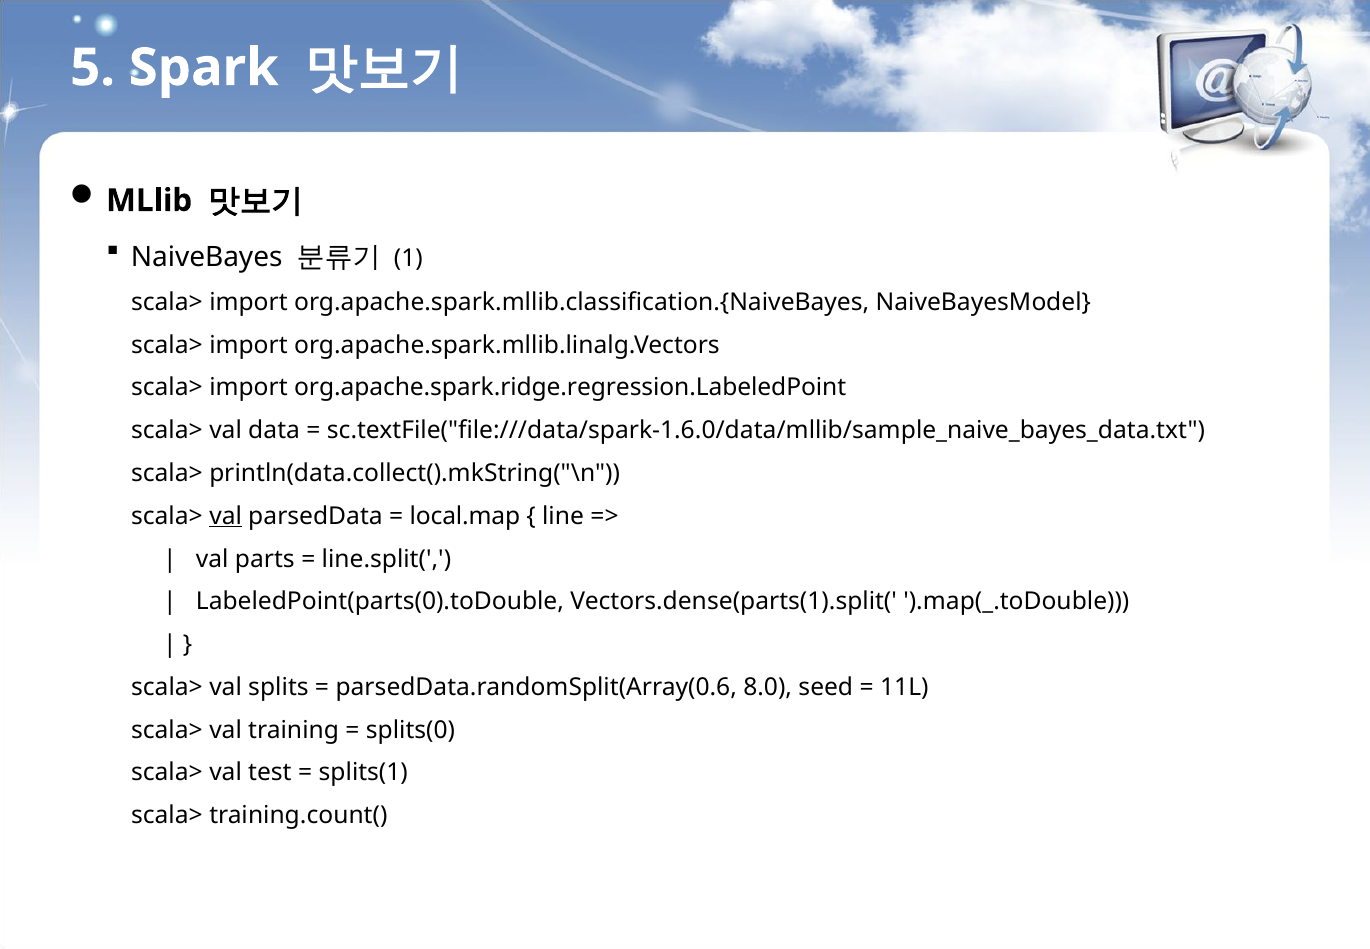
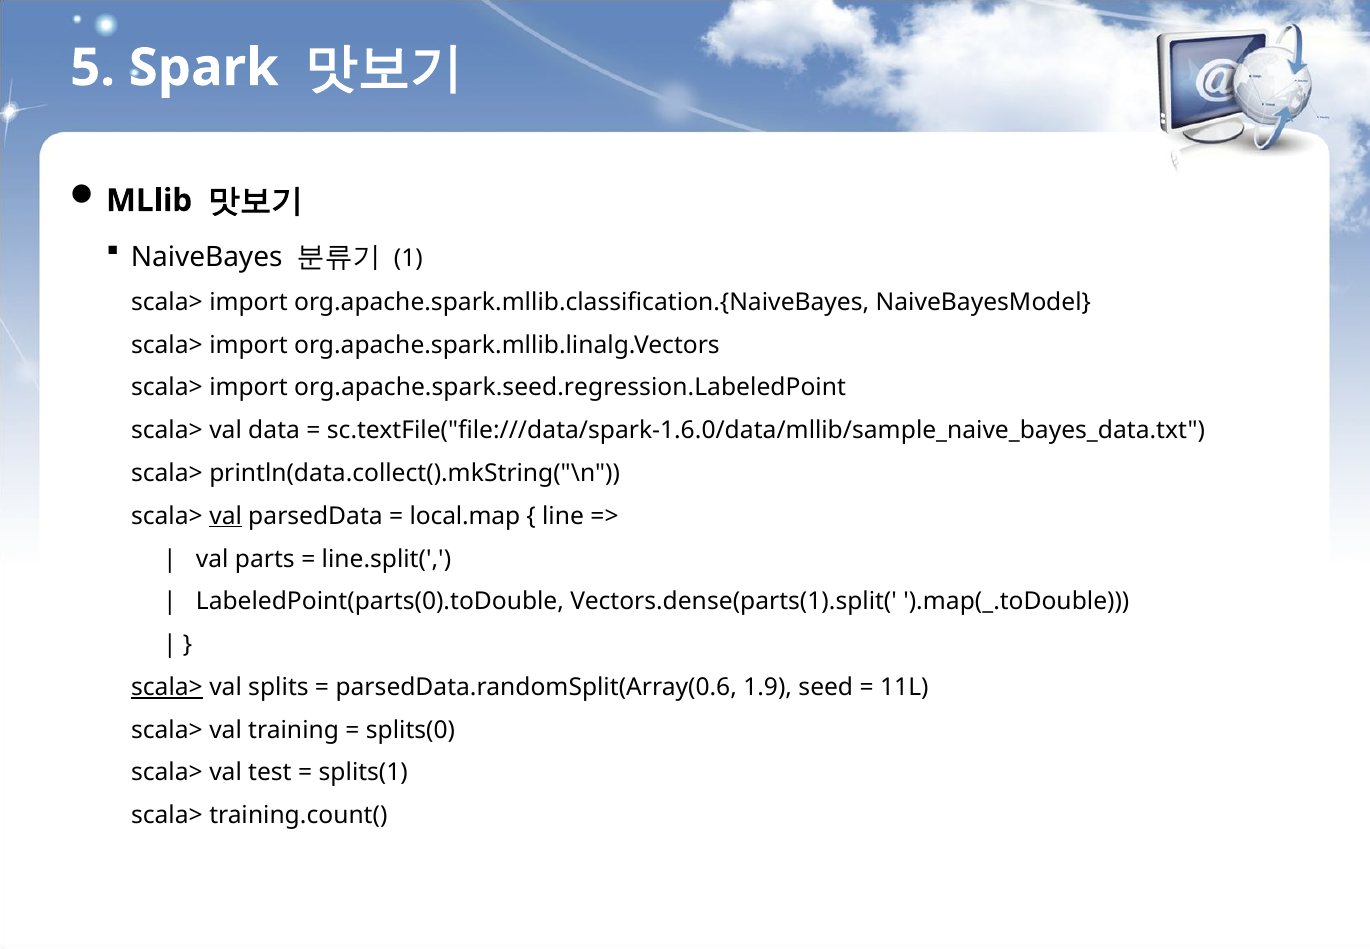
org.apache.spark.ridge.regression.LabeledPoint: org.apache.spark.ridge.regression.LabeledPoint -> org.apache.spark.seed.regression.LabeledPoint (570, 387)
scala> underline: none -> present (167, 687)
8.0: 8.0 -> 1.9 (768, 687)
